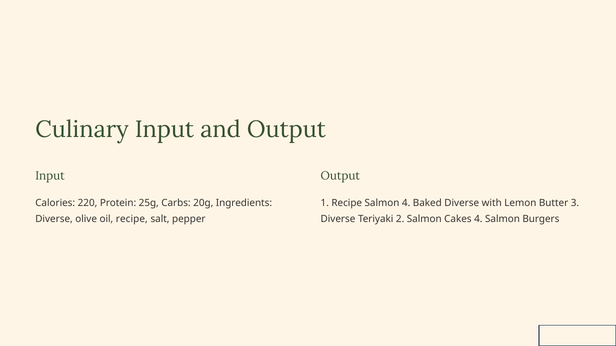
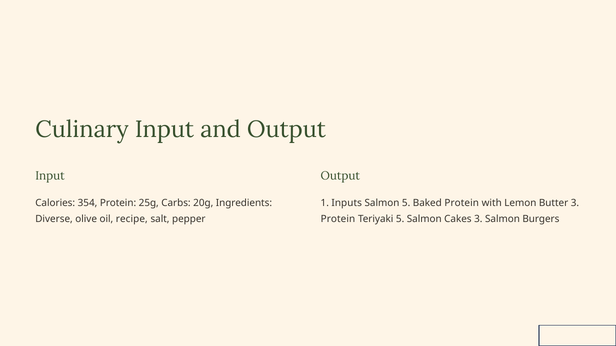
220: 220 -> 354 (88, 203)
1 Recipe: Recipe -> Inputs (347, 203)
Salmon 4: 4 -> 5 (406, 203)
Baked Diverse: Diverse -> Protein (462, 203)
Diverse: Diverse -> Protein (338, 219)
Teriyaki 2: 2 -> 5 (400, 219)
Cakes 4: 4 -> 3 (478, 219)
